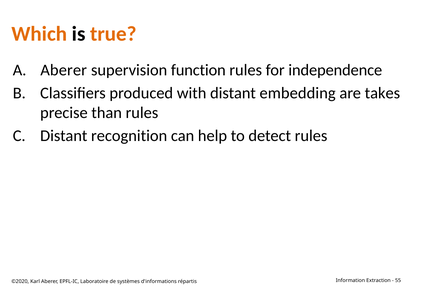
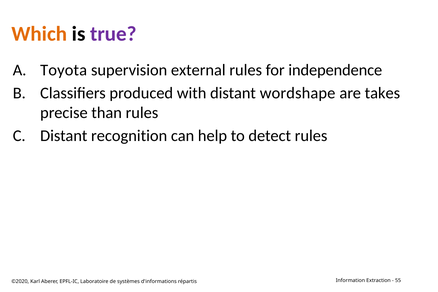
true colour: orange -> purple (113, 34)
Aberer: Aberer -> Toyota (64, 70)
function: function -> external (198, 70)
embedding: embedding -> wordshape (298, 93)
